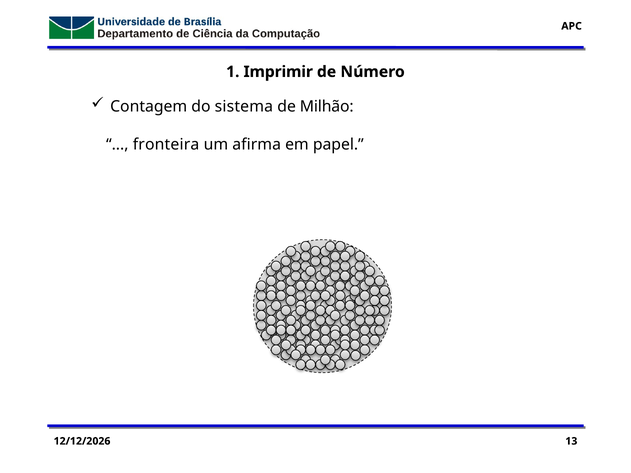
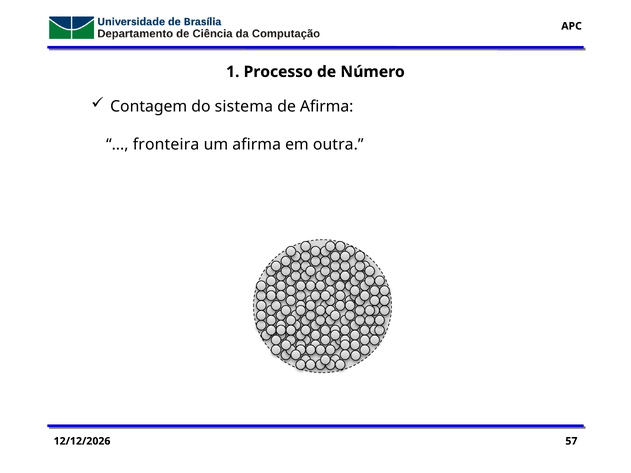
Imprimir: Imprimir -> Processo (278, 72)
de Milhão: Milhão -> Afirma (327, 107)
papel: papel -> outra (338, 145)
13: 13 -> 57 (571, 441)
